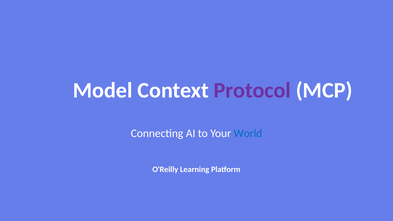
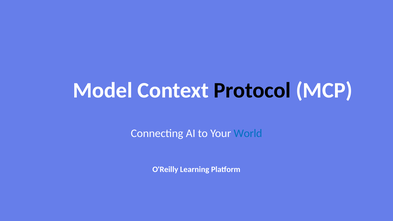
Protocol colour: purple -> black (252, 90)
